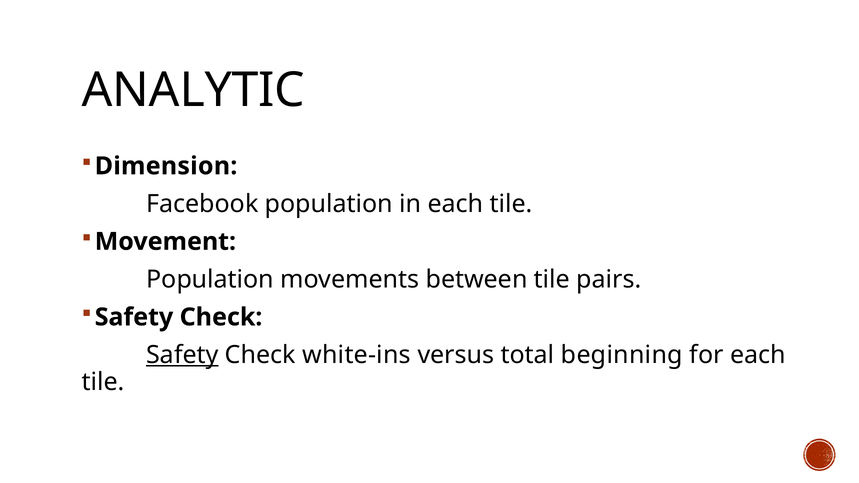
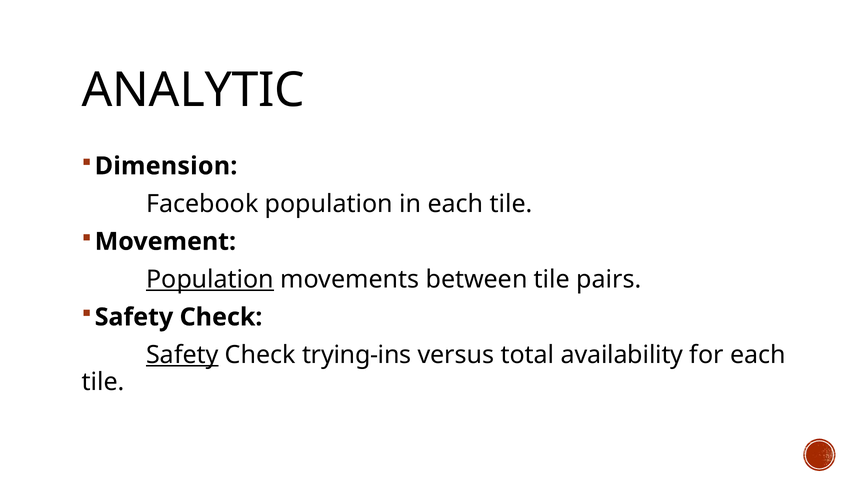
Population underline: none -> present (210, 279)
white-ins: white-ins -> trying-ins (357, 355)
beginning: beginning -> availability (622, 355)
